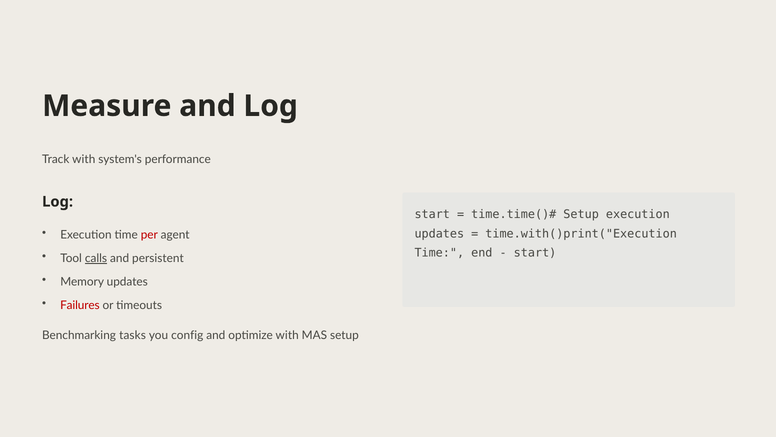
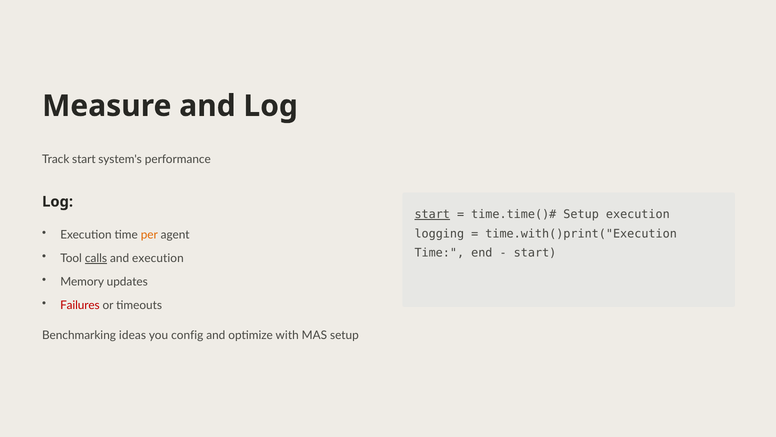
Track with: with -> start (84, 159)
start underline: none -> present (432, 214)
updates: updates -> logging (439, 233)
per colour: red -> orange (149, 235)
and persistent: persistent -> execution (158, 258)
tasks: tasks -> ideas (133, 335)
